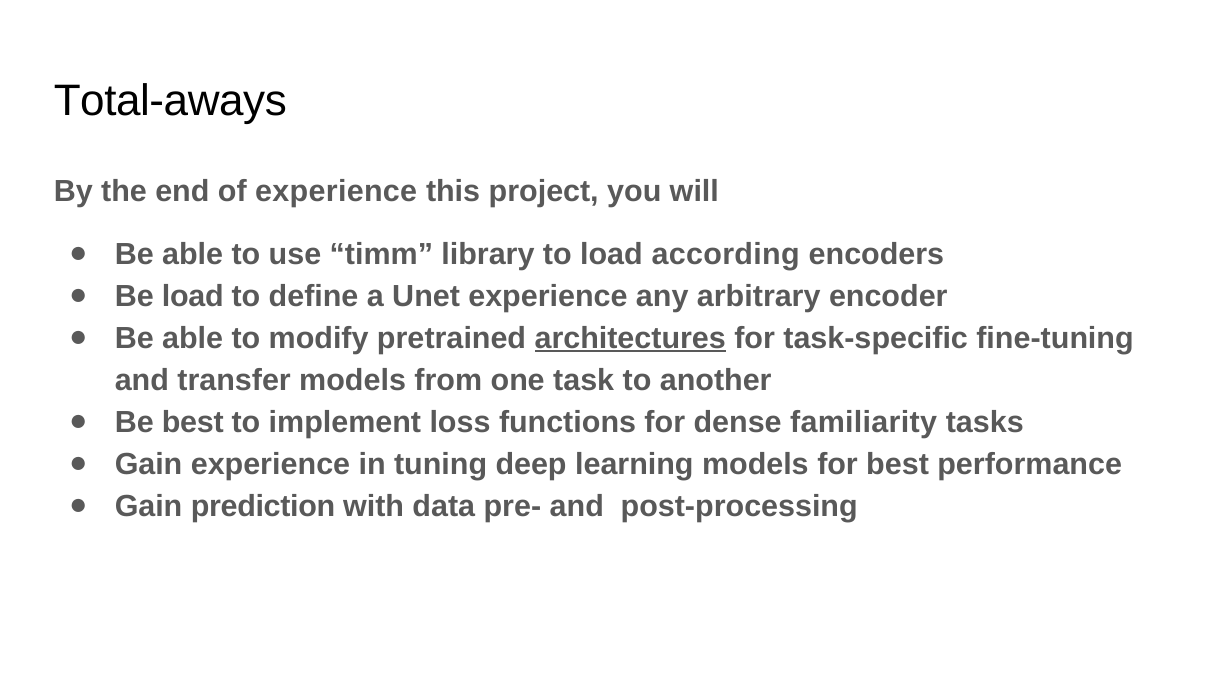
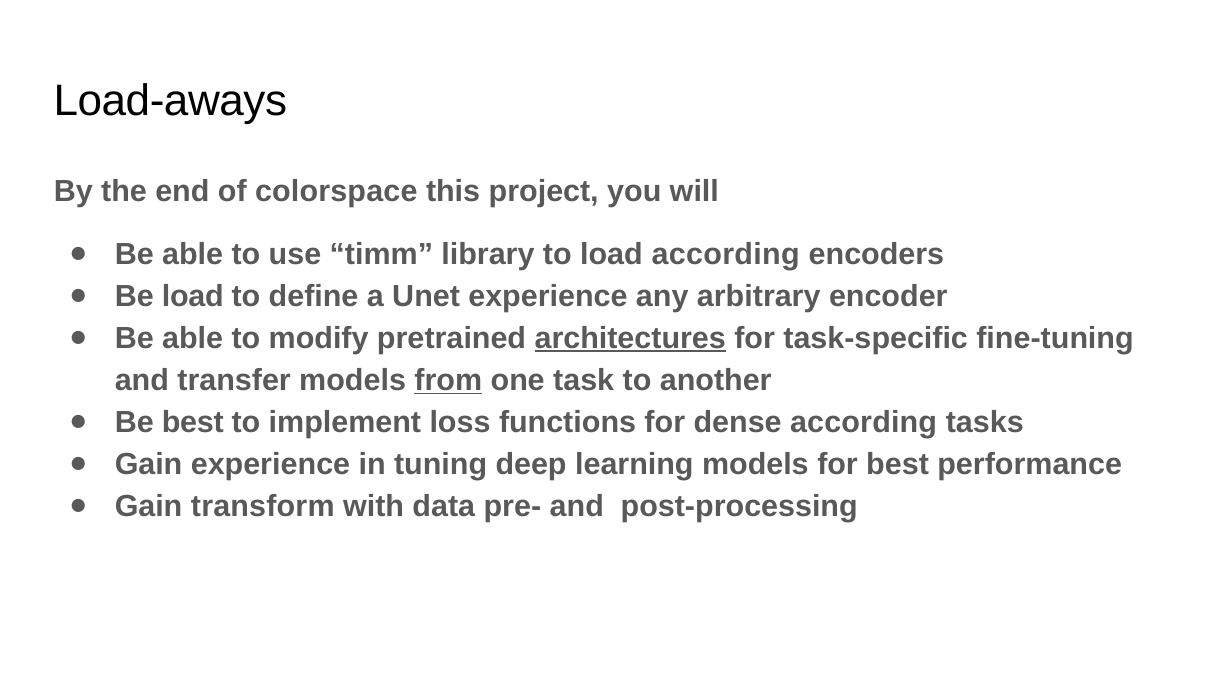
Total-aways: Total-aways -> Load-aways (170, 101)
of experience: experience -> colorspace (336, 192)
from underline: none -> present (448, 380)
dense familiarity: familiarity -> according (864, 423)
prediction: prediction -> transform (263, 507)
